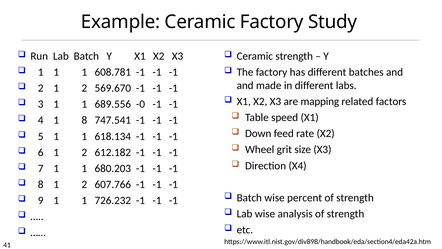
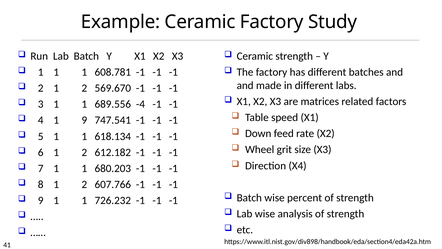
mapping: mapping -> matrices (320, 101)
-0: -0 -> -4 (140, 104)
1 8: 8 -> 9 (84, 120)
